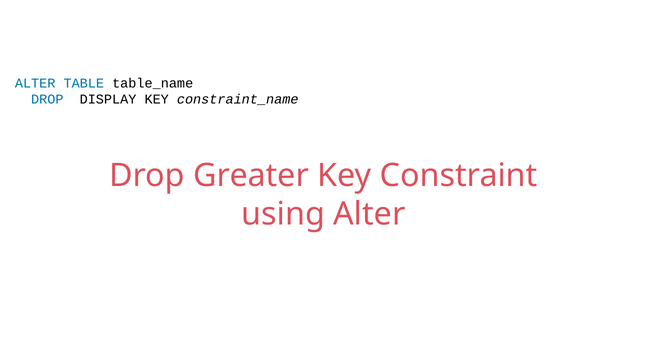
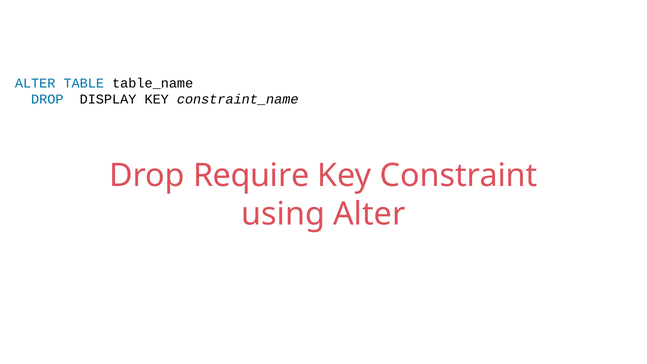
Greater: Greater -> Require (251, 175)
